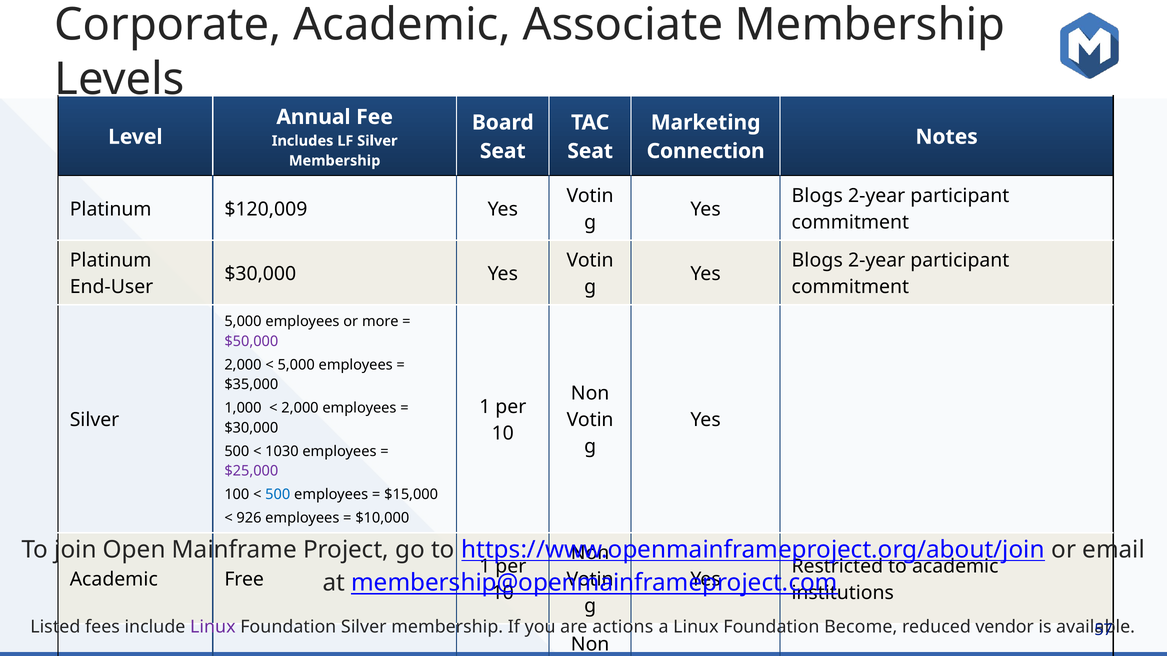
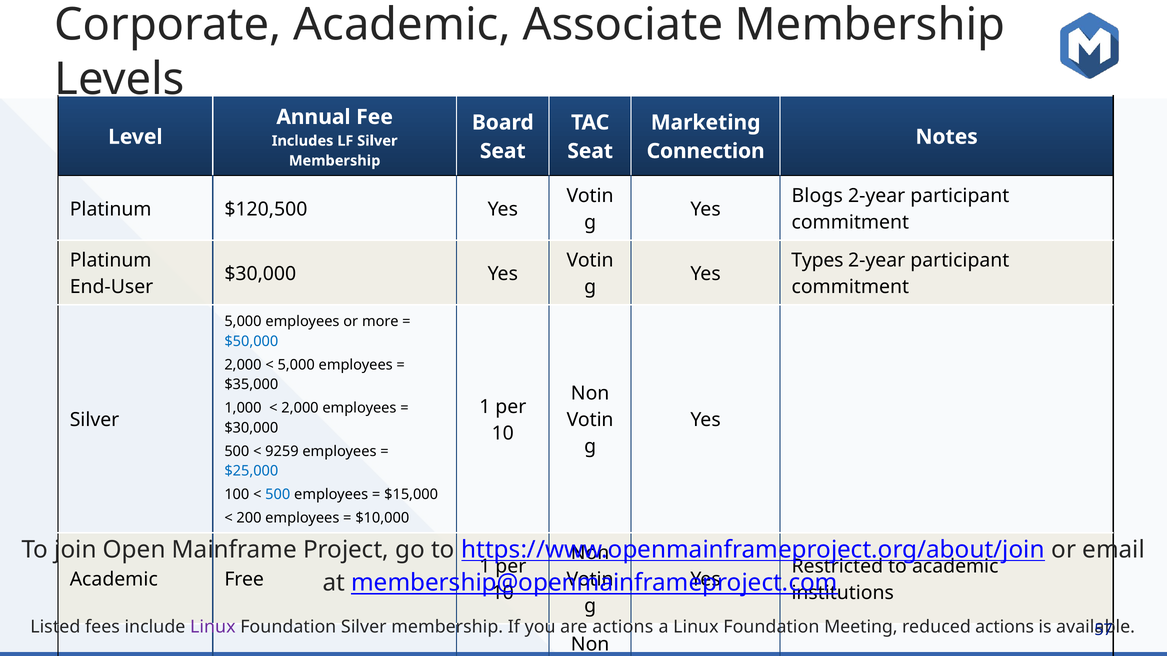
$120,009: $120,009 -> $120,500 (266, 209)
Blogs: Blogs -> Types (817, 261)
$50,000 colour: purple -> blue (251, 342)
1030: 1030 -> 9259 (282, 452)
$25,000 colour: purple -> blue (251, 471)
926: 926 -> 200 (249, 518)
Become: Become -> Meeting (861, 627)
reduced vendor: vendor -> actions (1005, 627)
